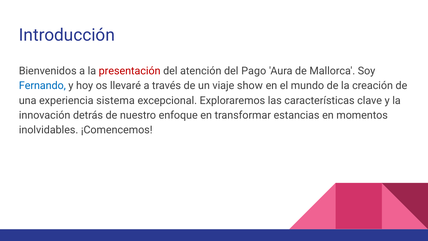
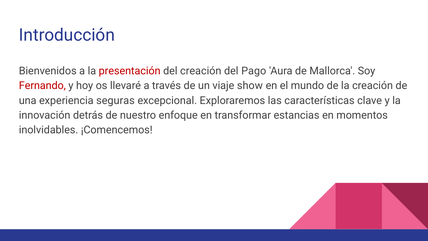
del atención: atención -> creación (201, 71)
Fernando colour: blue -> red (42, 86)
sistema: sistema -> seguras (115, 100)
